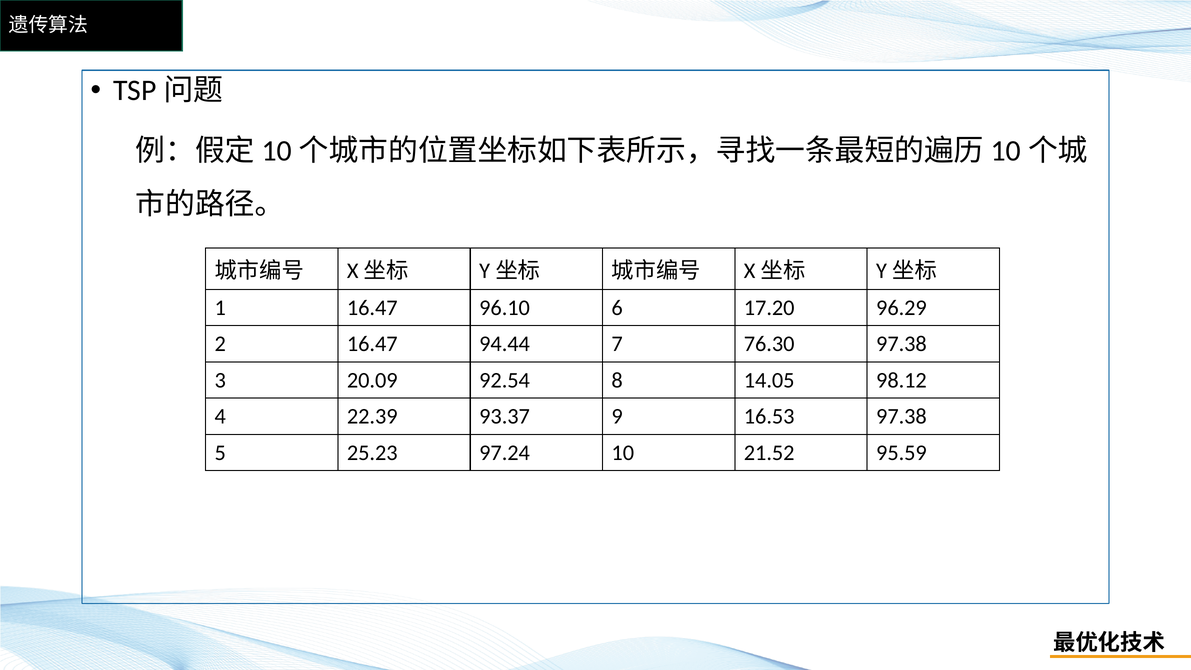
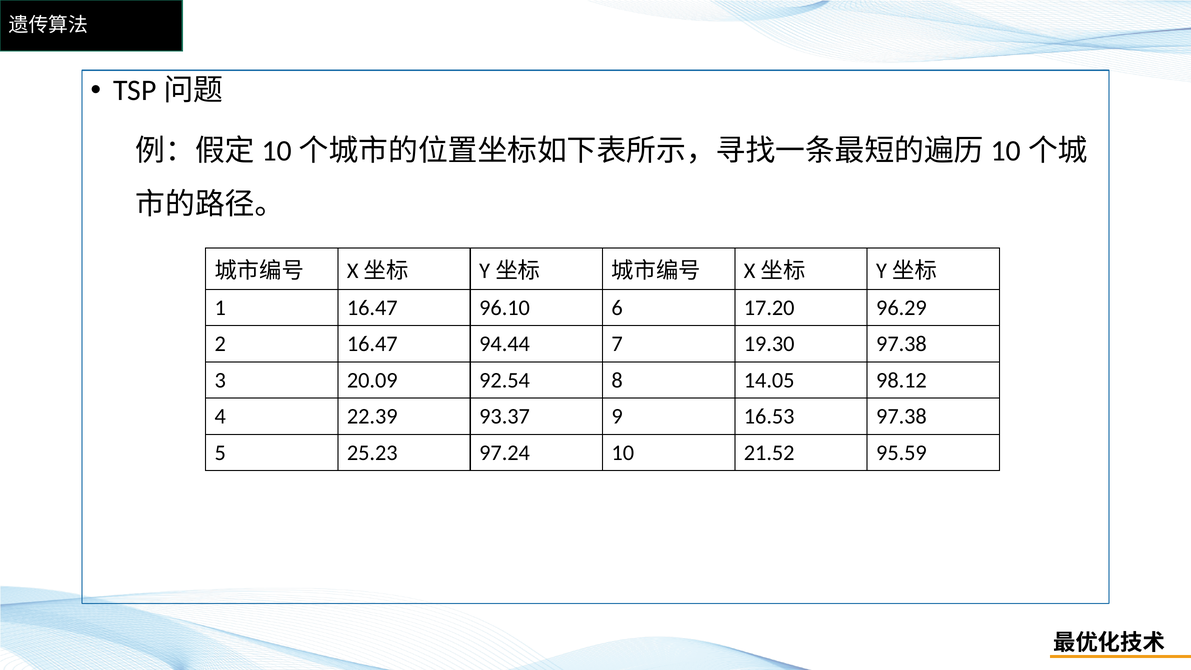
76.30: 76.30 -> 19.30 (769, 344)
